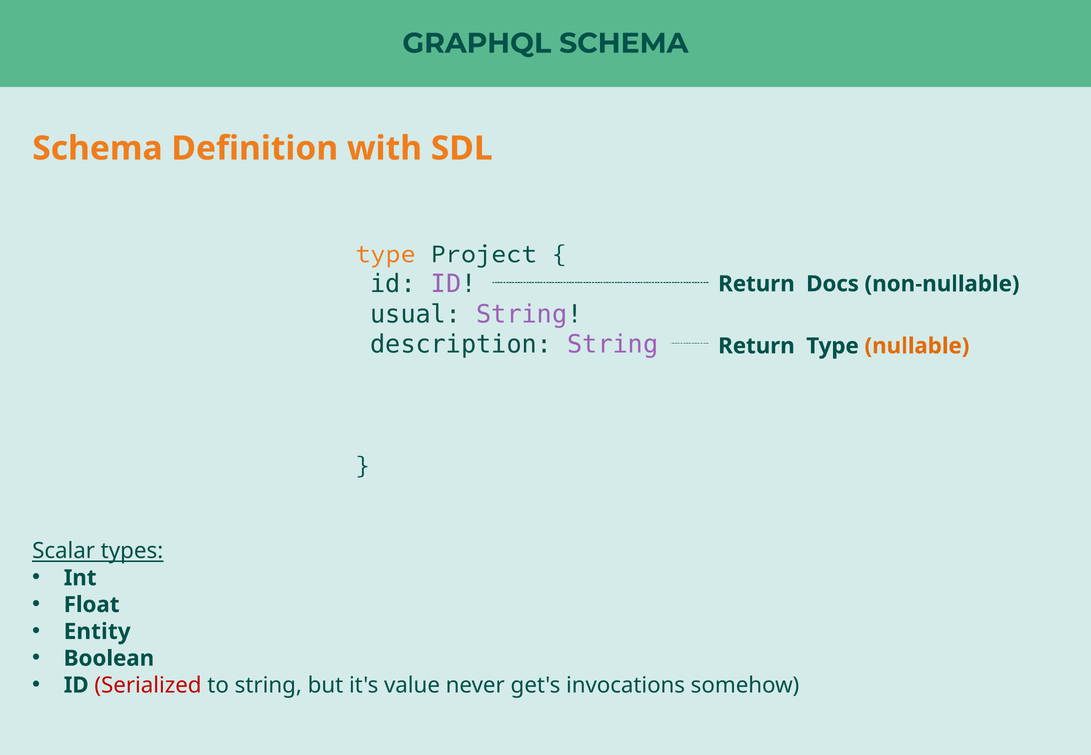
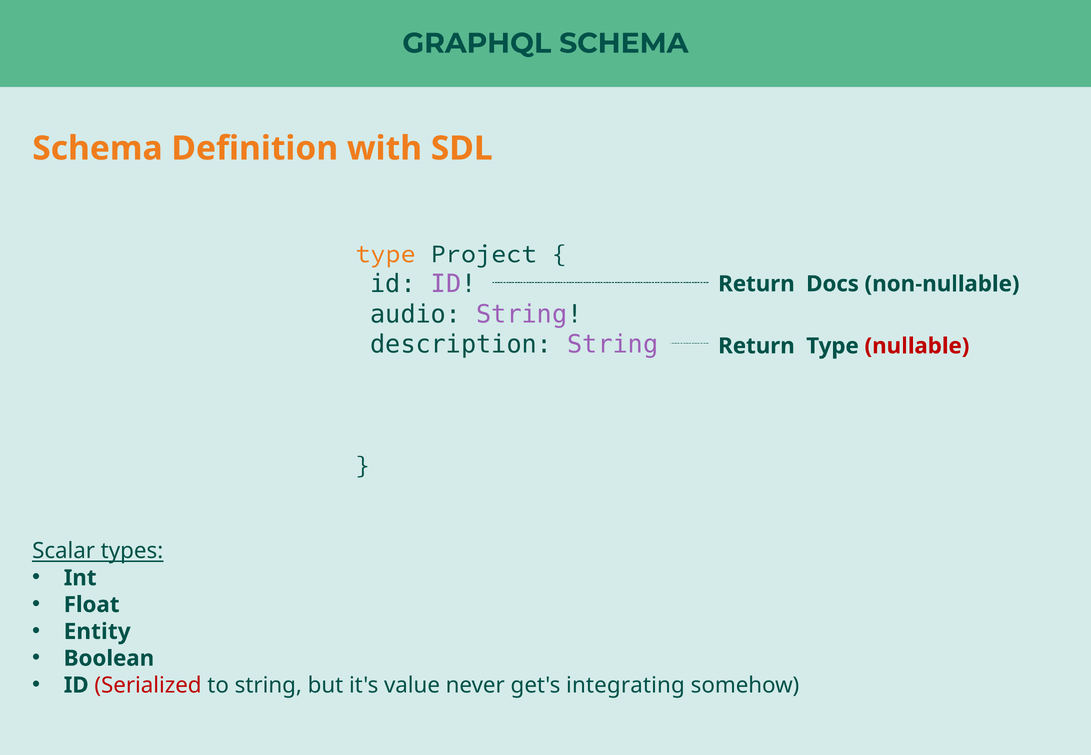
usual: usual -> audio (416, 314)
nullable colour: orange -> red (917, 346)
invocations: invocations -> integrating (625, 685)
